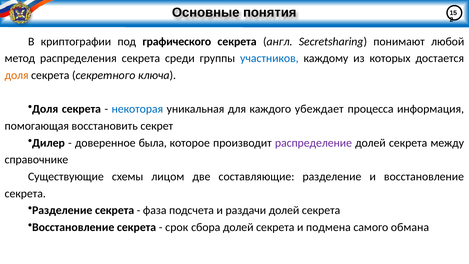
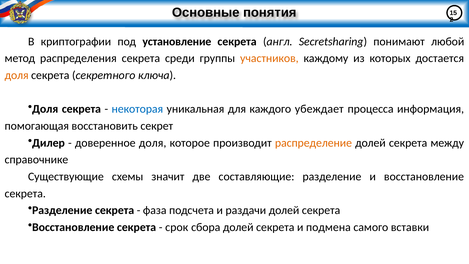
графического: графического -> установление (177, 41)
участников colour: blue -> orange (269, 58)
доверенное была: была -> доля (153, 143)
распределение colour: purple -> orange (313, 143)
лицом: лицом -> значит (168, 176)
обмана: обмана -> вставки (410, 227)
